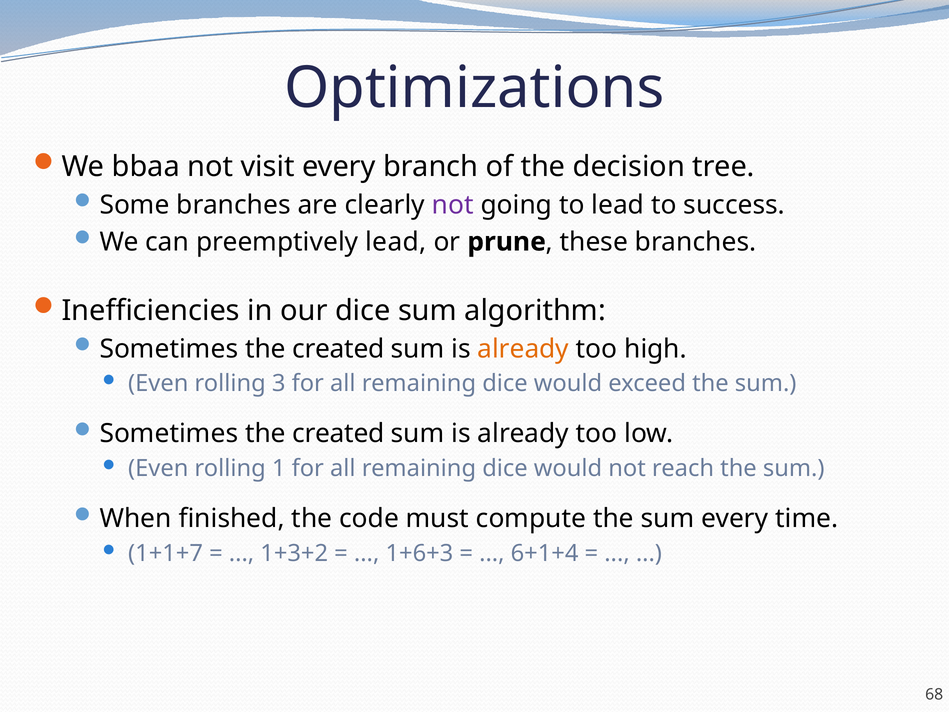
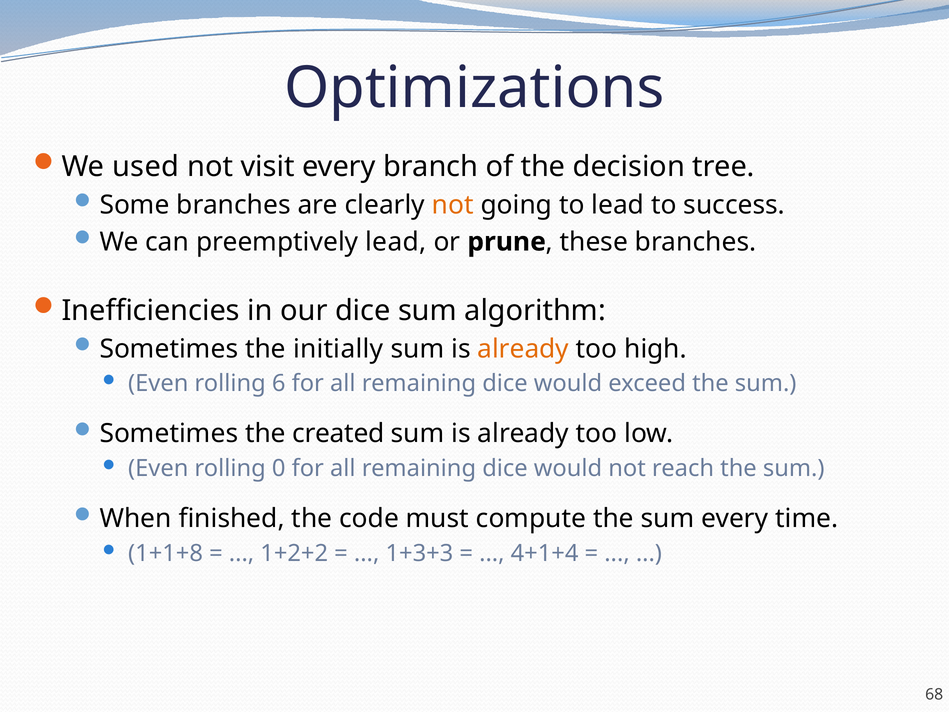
bbaa: bbaa -> used (146, 167)
not colour: purple -> orange (453, 205)
created: created -> initially (338, 349)
3: 3 -> 6 (279, 383)
1: 1 -> 0 (279, 468)
1+1+7: 1+1+7 -> 1+1+8 (166, 553)
1+3+2: 1+3+2 -> 1+2+2 (294, 553)
1+6+3: 1+6+3 -> 1+3+3 (419, 553)
6+1+4: 6+1+4 -> 4+1+4 (545, 553)
